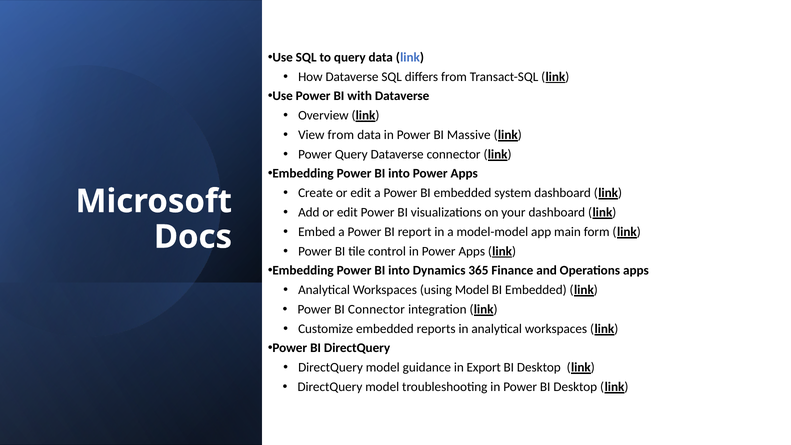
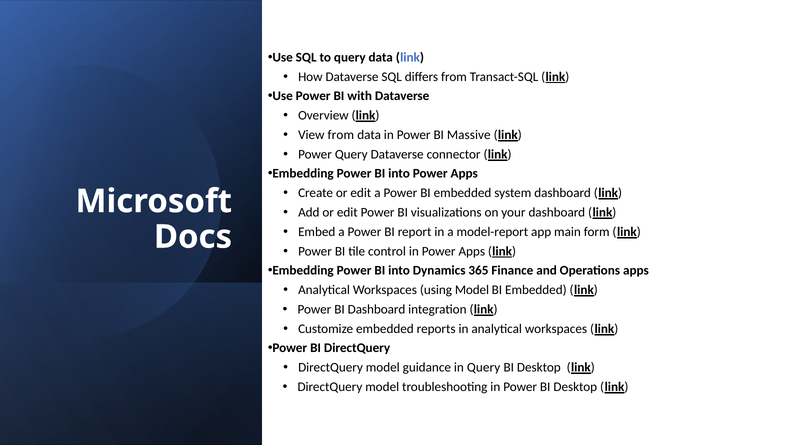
model-model: model-model -> model-report (492, 232)
BI Connector: Connector -> Dashboard (377, 309)
in Export: Export -> Query (484, 367)
